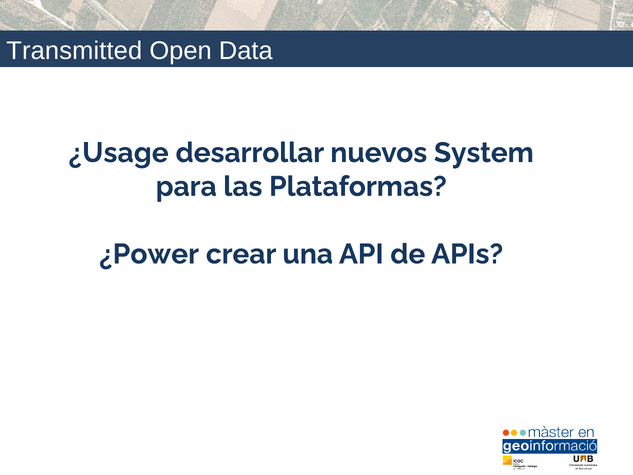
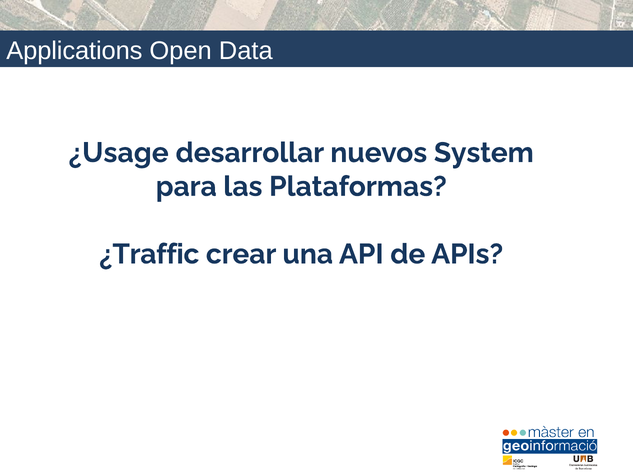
Transmitted: Transmitted -> Applications (74, 51)
¿Power: ¿Power -> ¿Traffic (149, 254)
